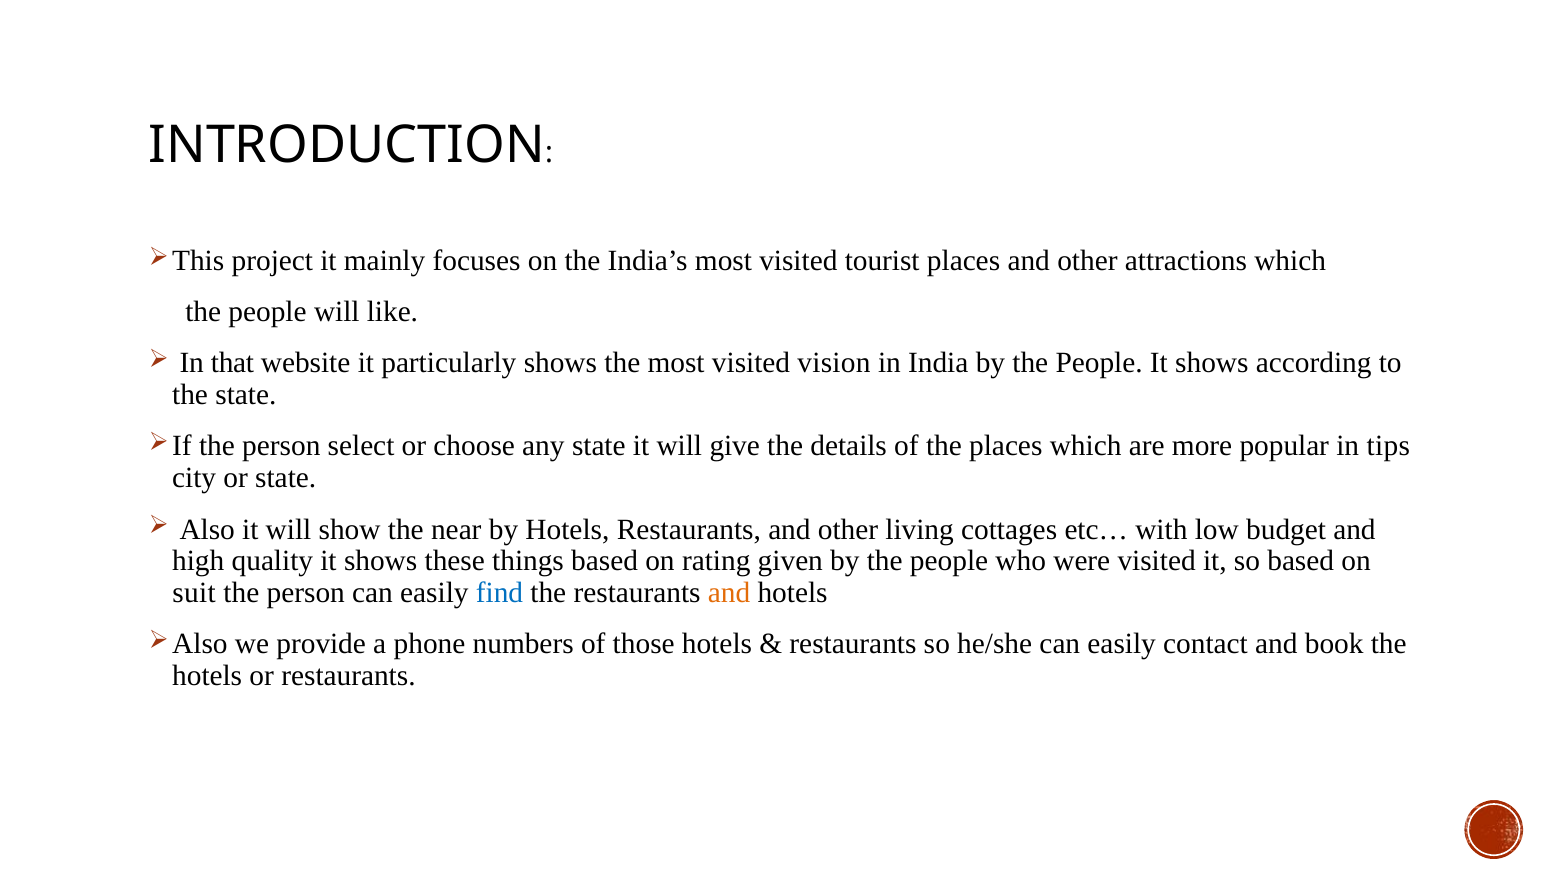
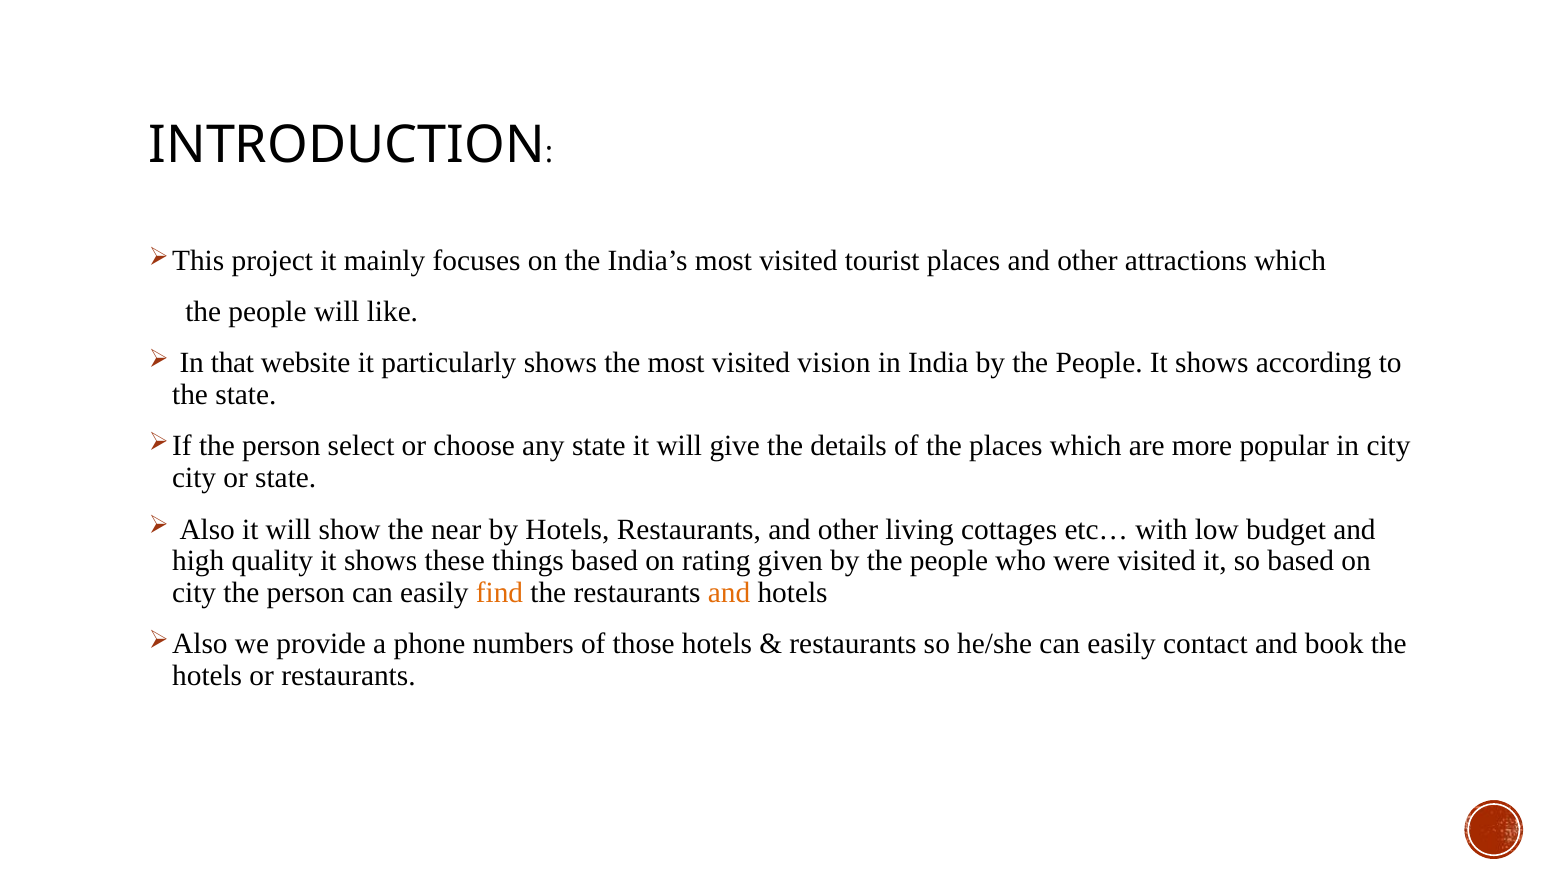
in tips: tips -> city (1388, 446)
suit: suit -> city (194, 593)
find colour: blue -> orange (499, 593)
